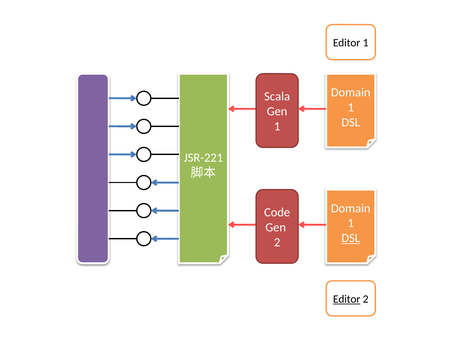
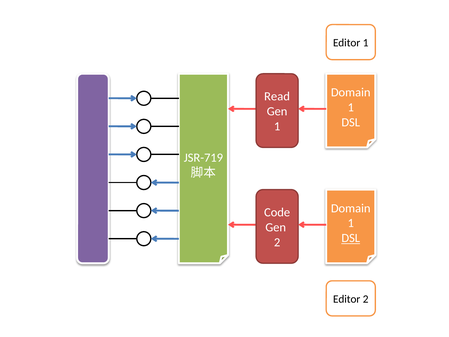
Scala: Scala -> Read (277, 96)
JSR-221: JSR-221 -> JSR-719 (203, 158)
Editor underline: present -> none (347, 299)
